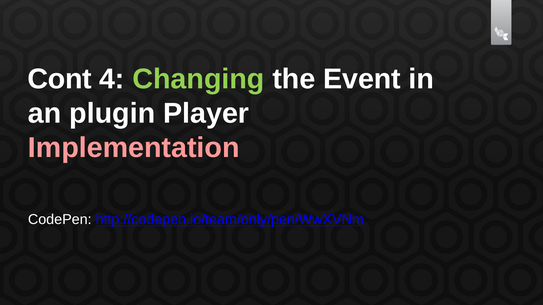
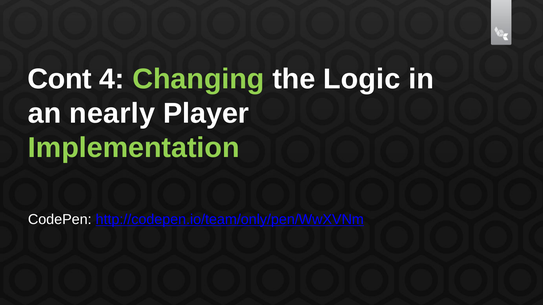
Event: Event -> Logic (362, 79)
plugin: plugin -> nearly (112, 114)
Implementation colour: pink -> light green (134, 148)
